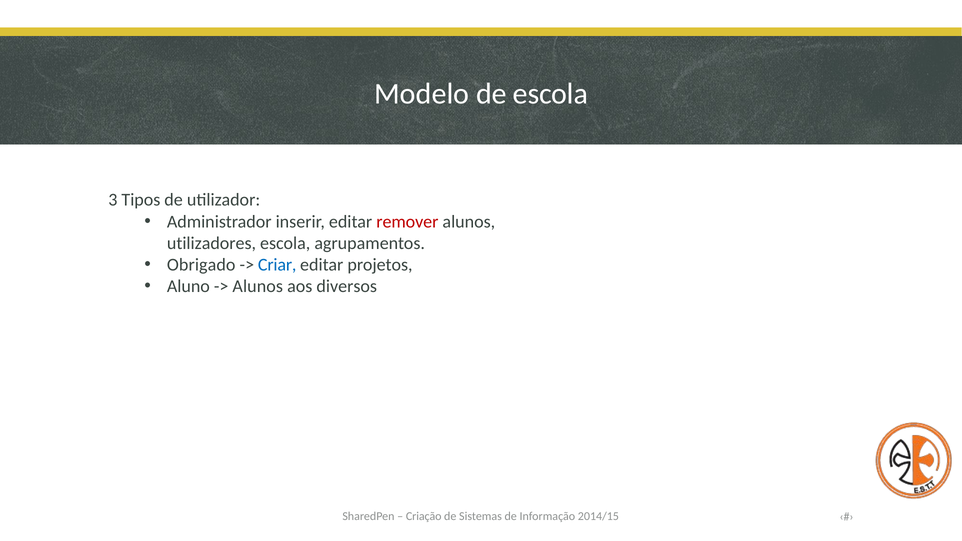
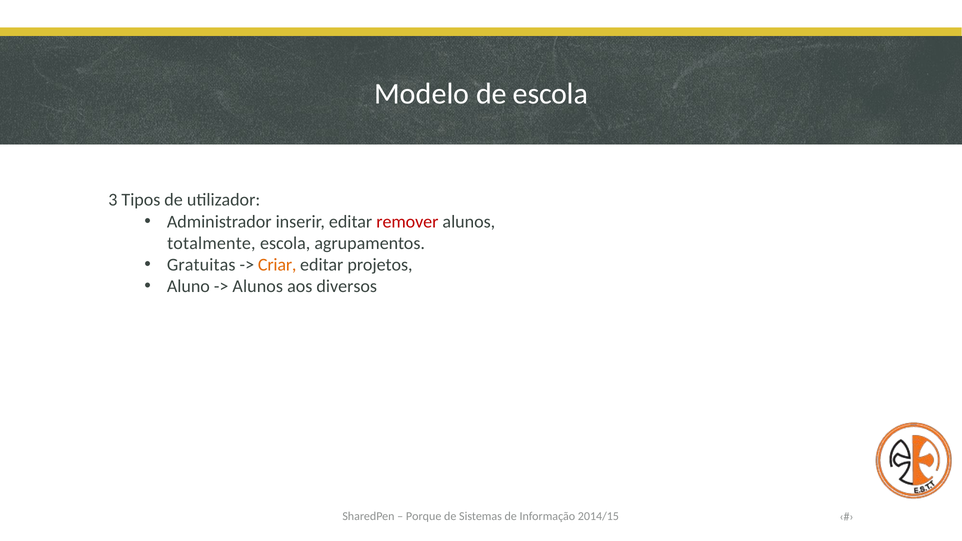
utilizadores: utilizadores -> totalmente (211, 243)
Obrigado: Obrigado -> Gratuitas (201, 265)
Criar colour: blue -> orange (277, 265)
Criação: Criação -> Porque (424, 517)
